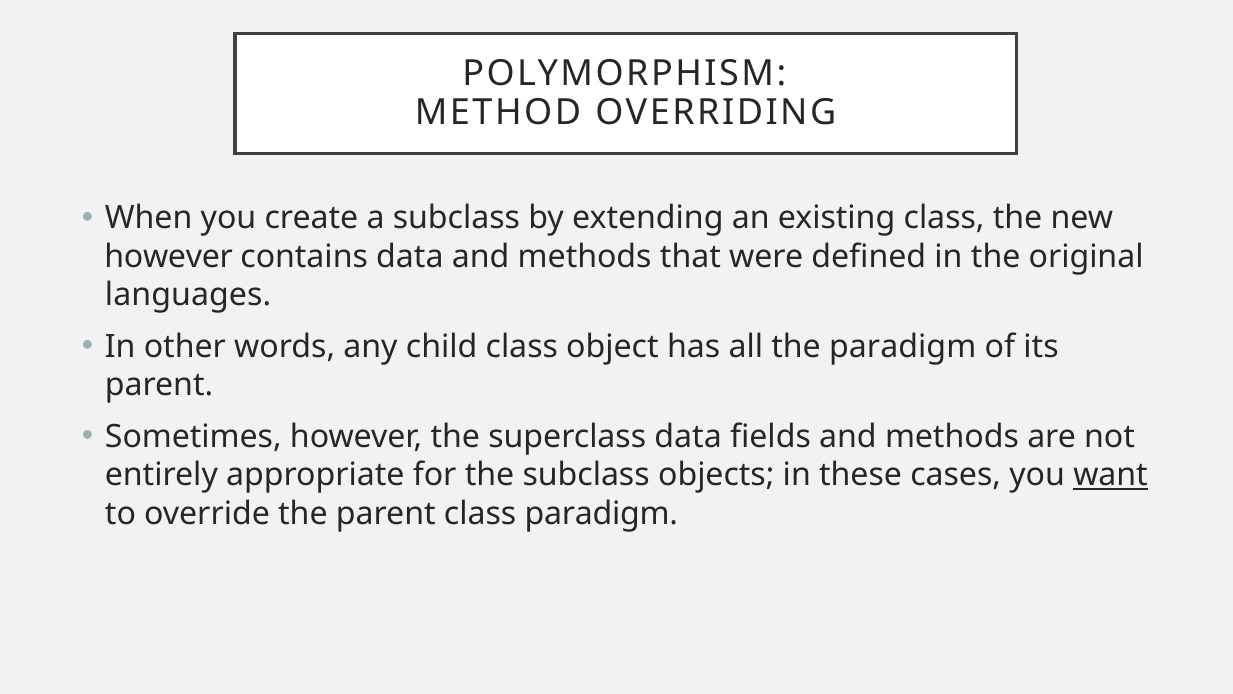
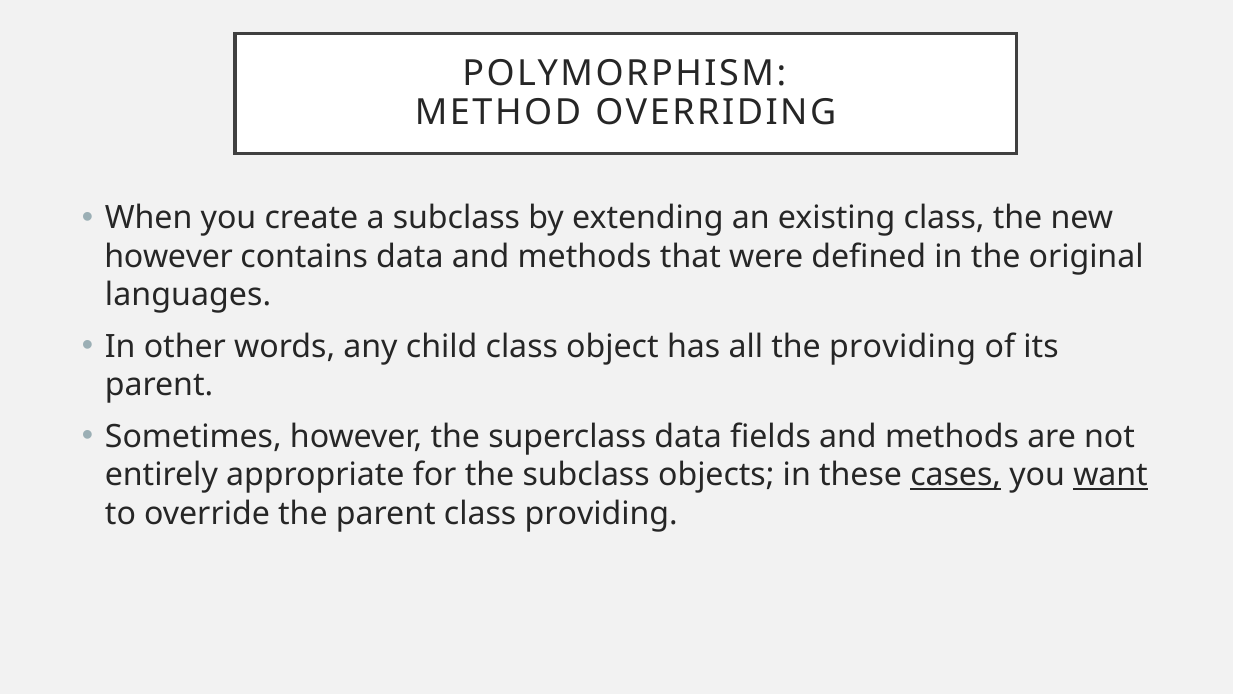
the paradigm: paradigm -> providing (903, 346)
cases underline: none -> present (956, 475)
class paradigm: paradigm -> providing (601, 513)
